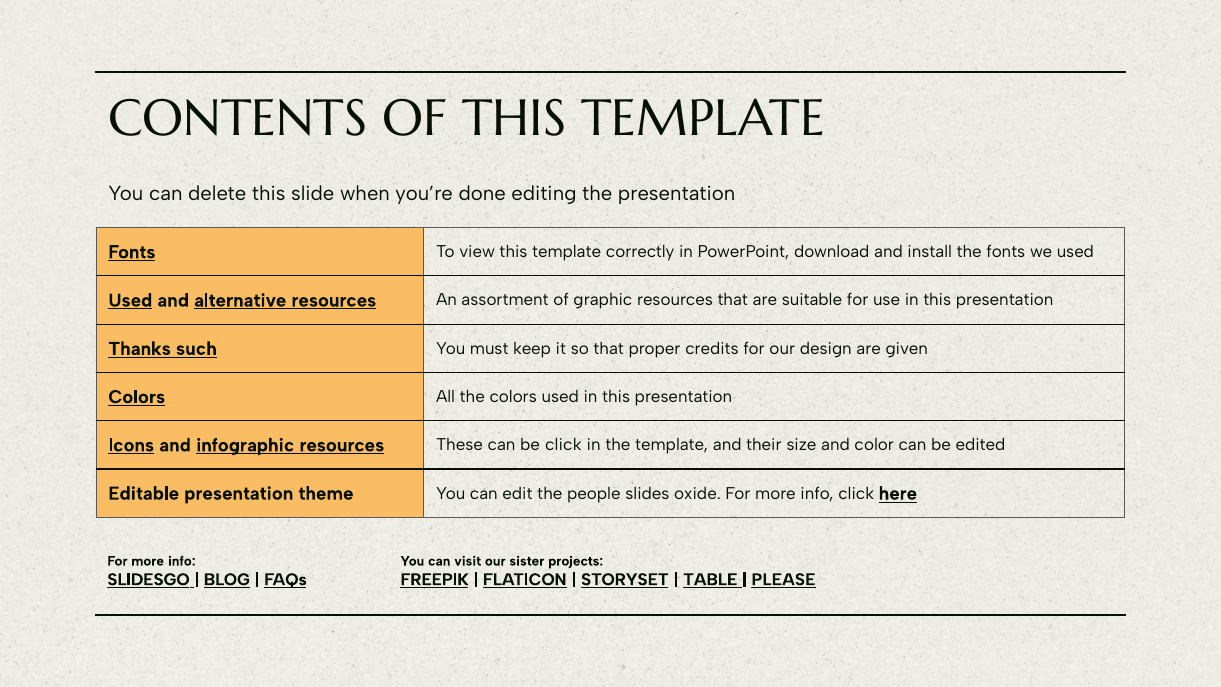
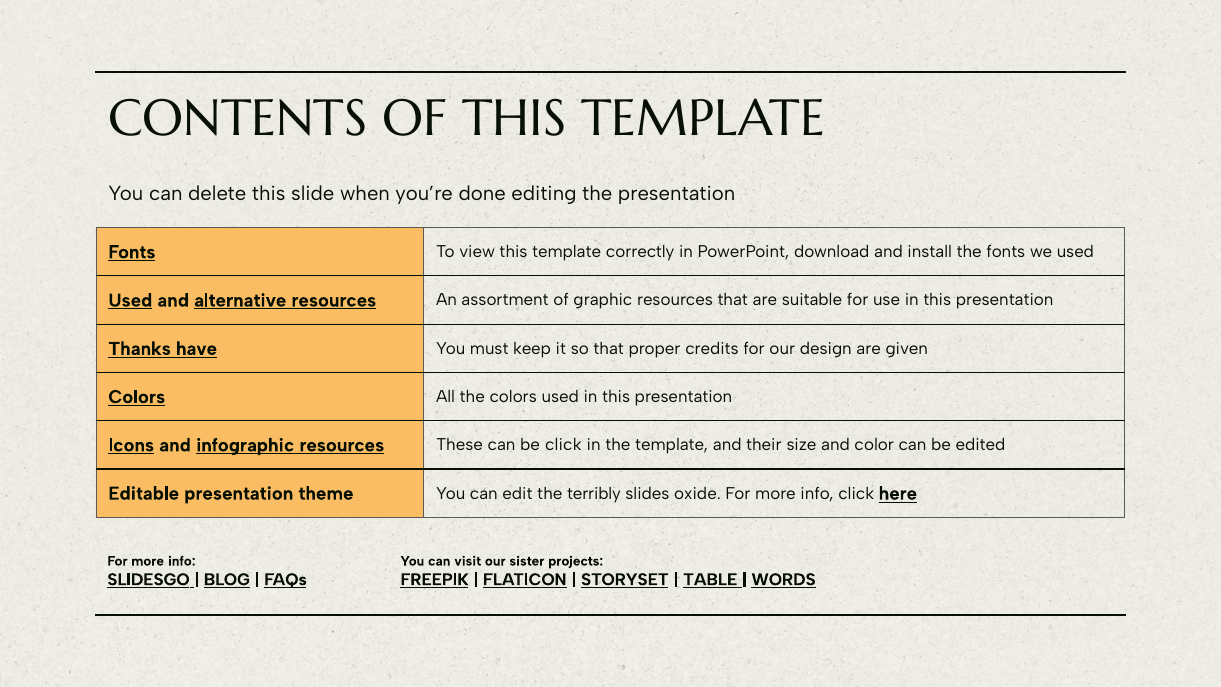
such: such -> have (197, 349)
people: people -> terribly (594, 494)
PLEASE: PLEASE -> WORDS (784, 579)
